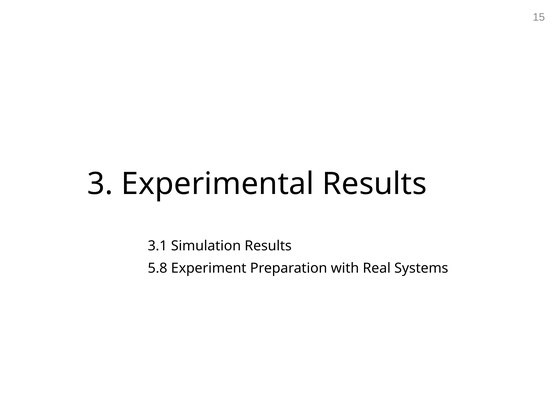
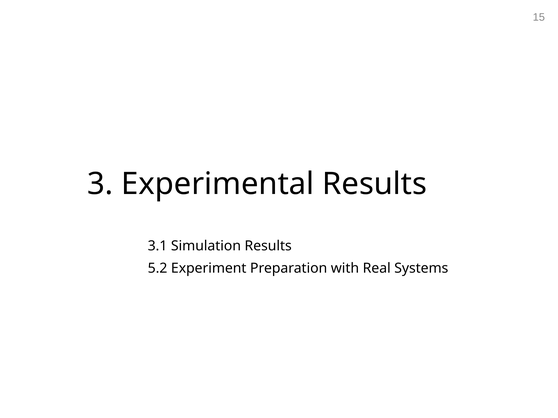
5.8: 5.8 -> 5.2 (158, 269)
